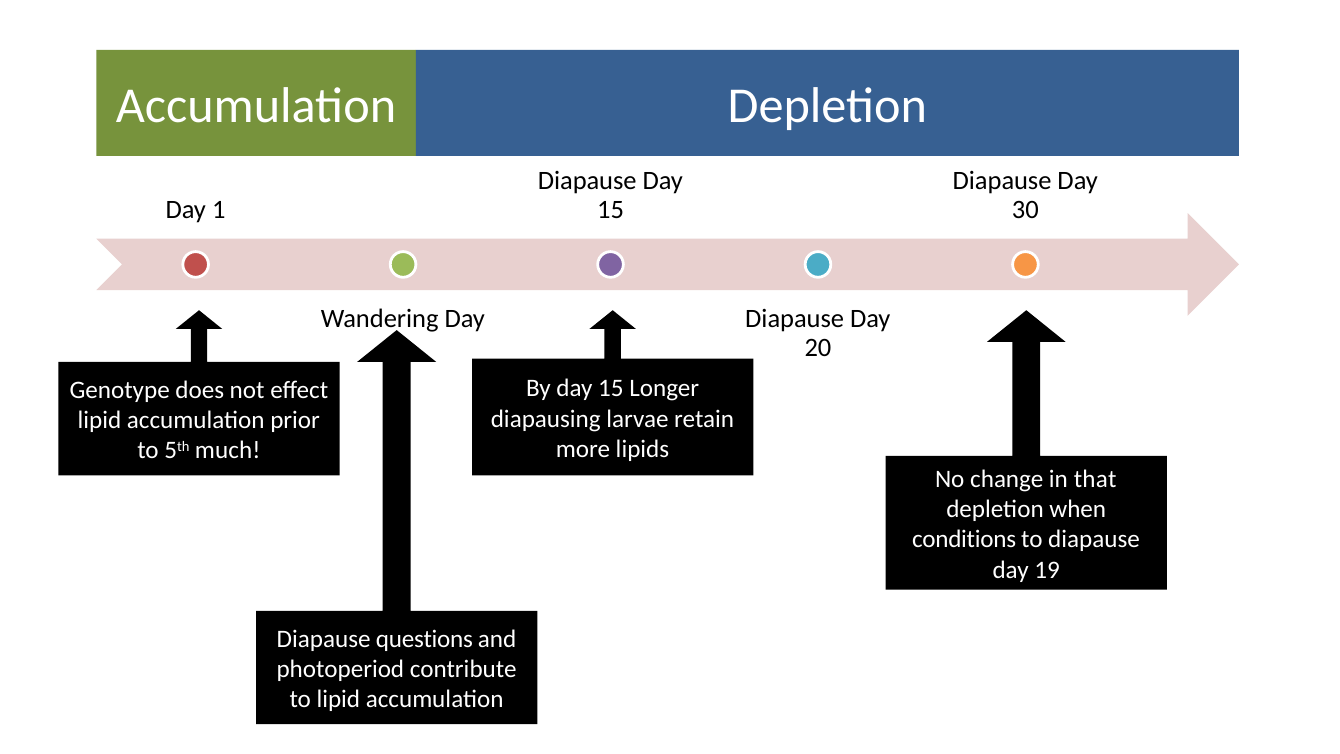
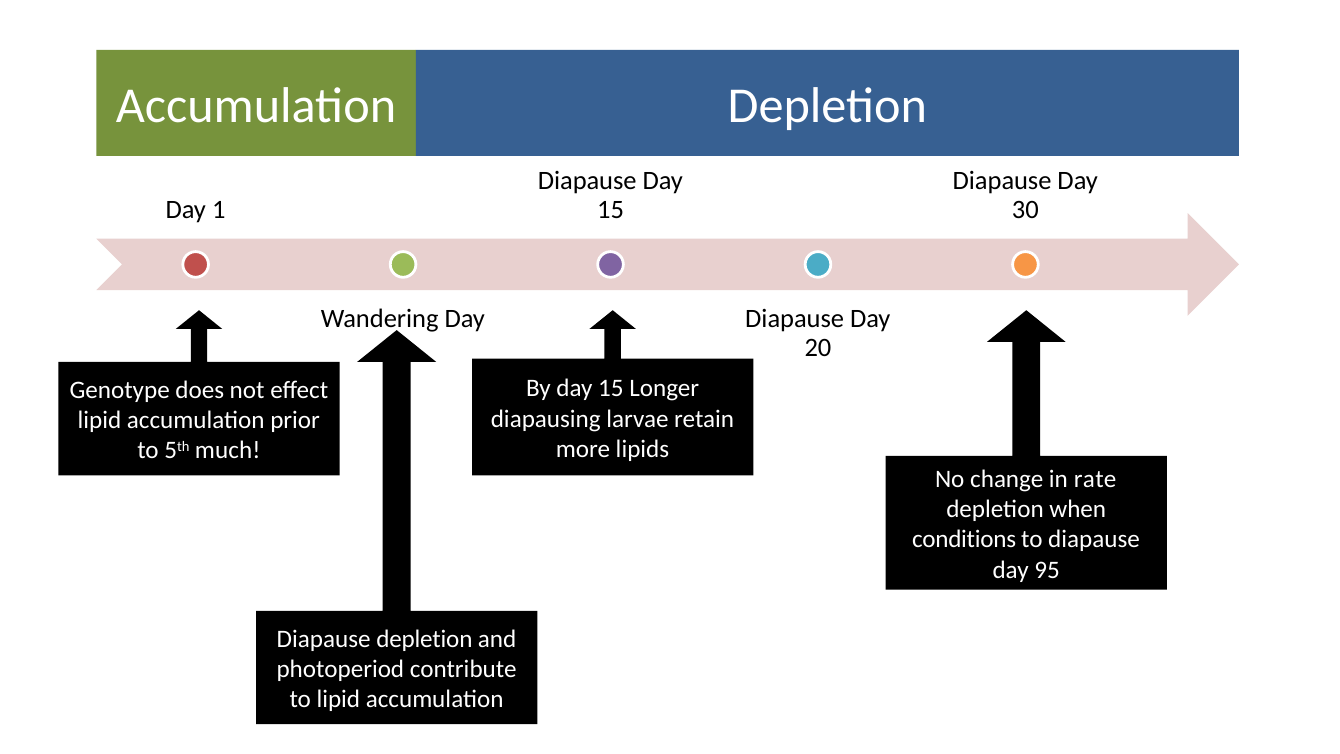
that: that -> rate (1095, 479)
19: 19 -> 95 (1047, 570)
Diapause questions: questions -> depletion (424, 639)
